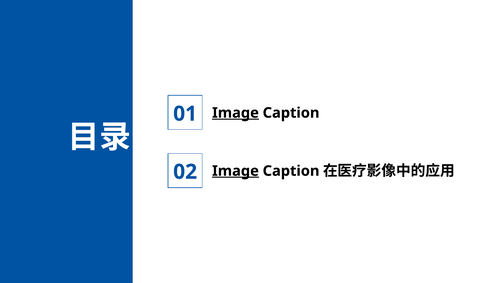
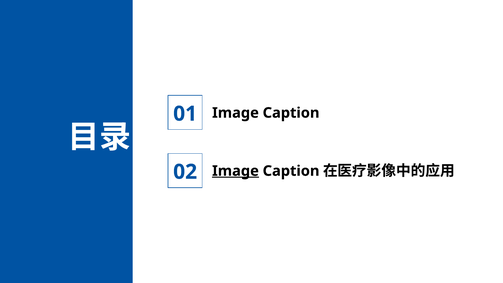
Image underline: present -> none (235, 113)
